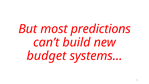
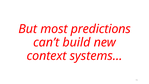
budget: budget -> context (47, 56)
